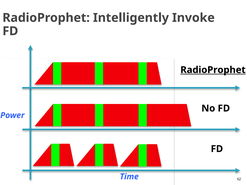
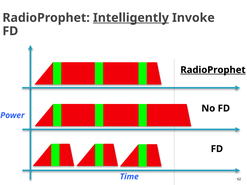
Intelligently underline: none -> present (131, 18)
